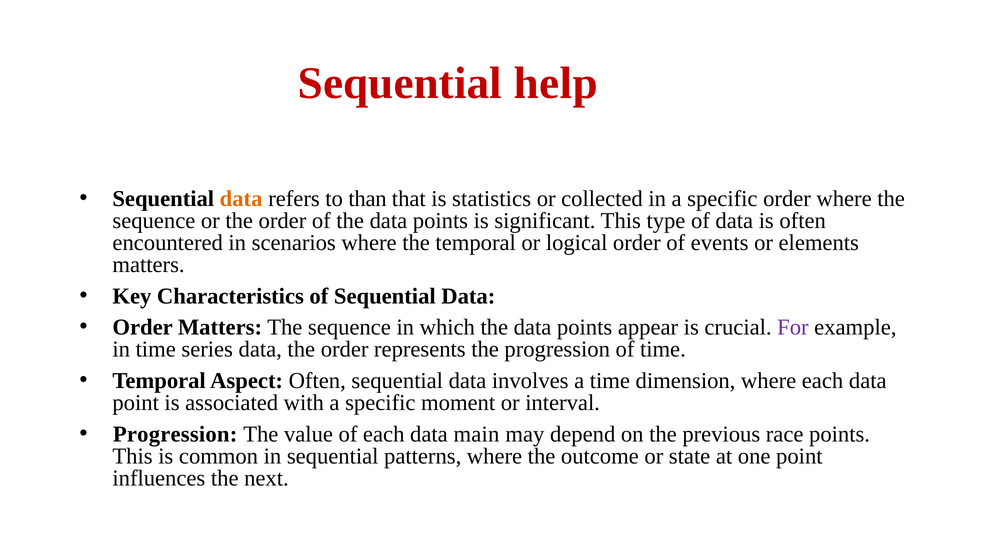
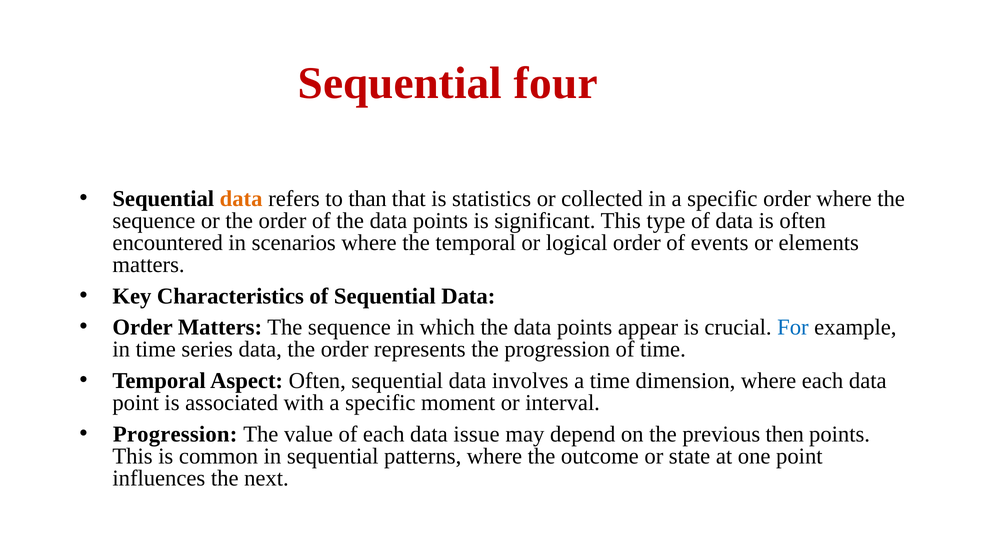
help: help -> four (556, 83)
For colour: purple -> blue (793, 327)
main: main -> issue (476, 434)
race: race -> then (785, 434)
